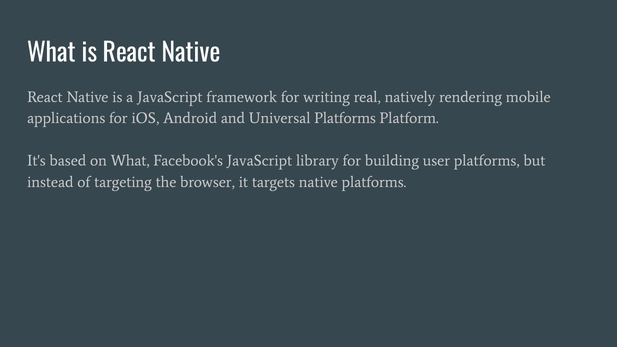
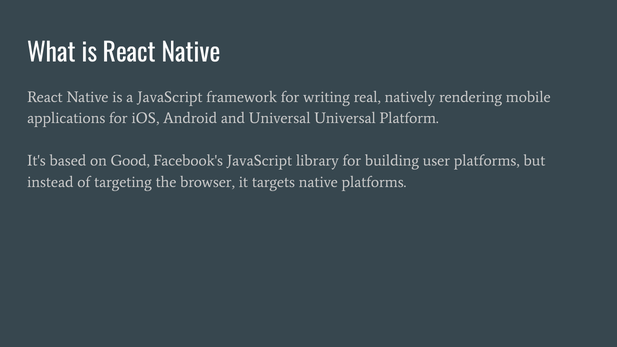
Universal Platforms: Platforms -> Universal (345, 118)
on What: What -> Good (130, 161)
